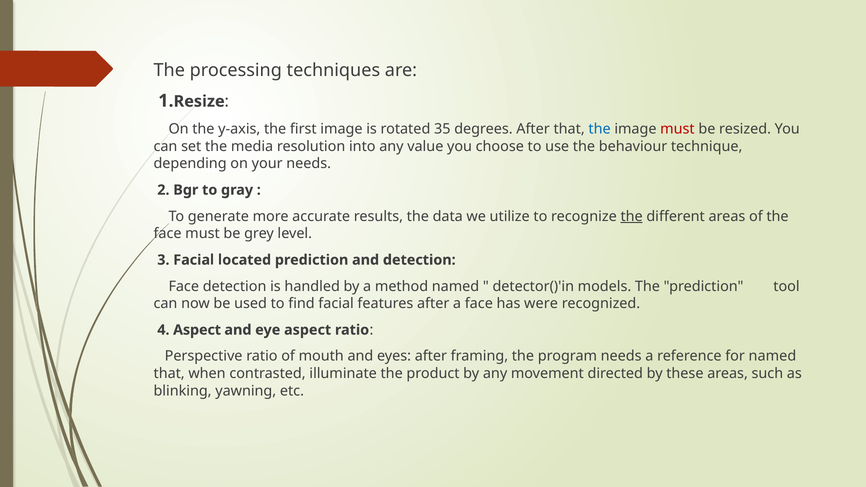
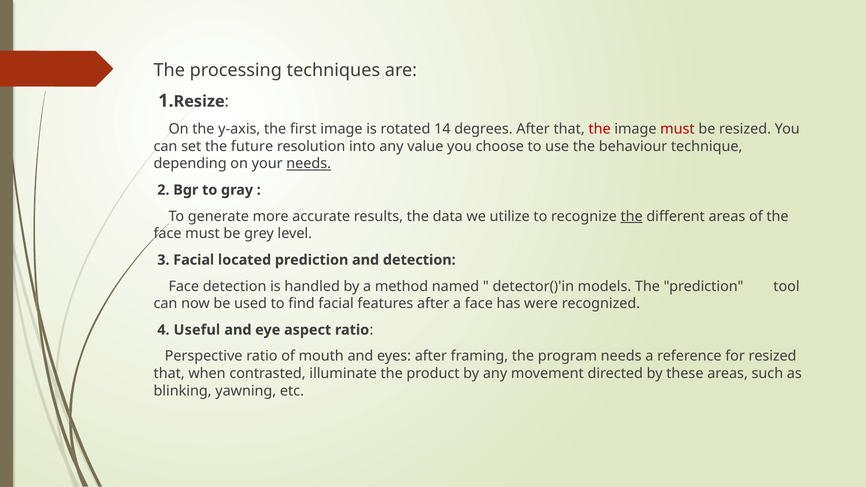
35: 35 -> 14 (442, 129)
the colour: blue -> red (600, 129)
media: media -> future (252, 146)
needs underline: none -> present (309, 164)
4 Aspect: Aspect -> Useful (197, 330)
for named: named -> resized (773, 356)
